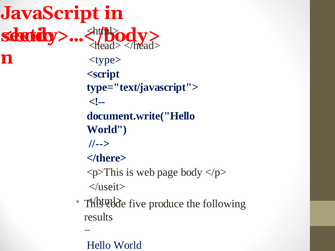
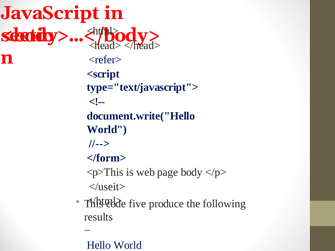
<type>: <type> -> <refer> (105, 60)
</there>: </there> -> </form> (106, 158)
